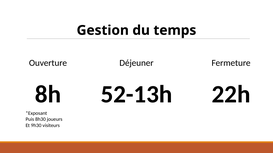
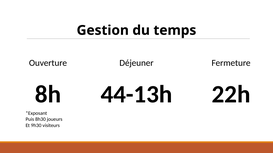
52-13h: 52-13h -> 44-13h (136, 95)
